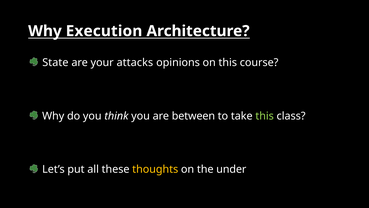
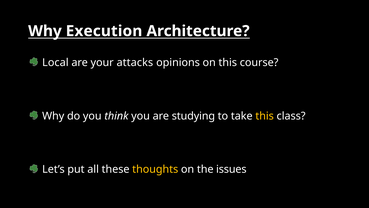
State: State -> Local (55, 62)
between: between -> studying (193, 116)
this colour: light green -> yellow (265, 116)
under: under -> issues (231, 169)
